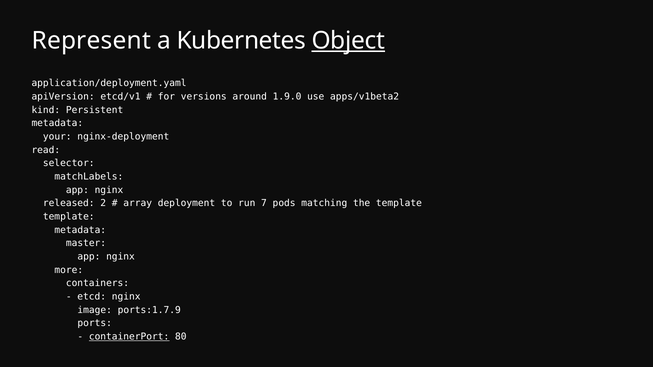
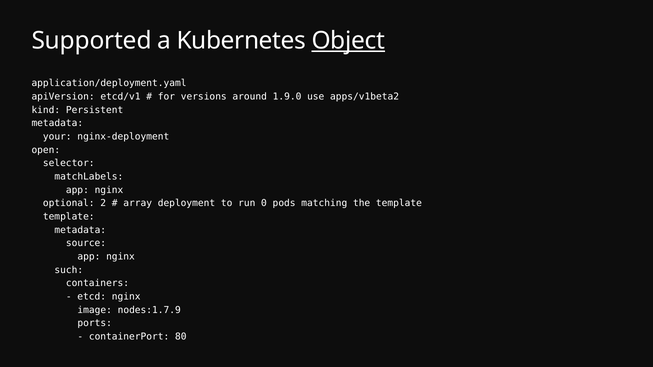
Represent: Represent -> Supported (92, 41)
read: read -> open (46, 150)
released: released -> optional (69, 203)
7: 7 -> 0 (264, 203)
master: master -> source (86, 243)
more: more -> such (69, 270)
ports:1.7.9: ports:1.7.9 -> nodes:1.7.9 (149, 310)
containerPort underline: present -> none (129, 337)
